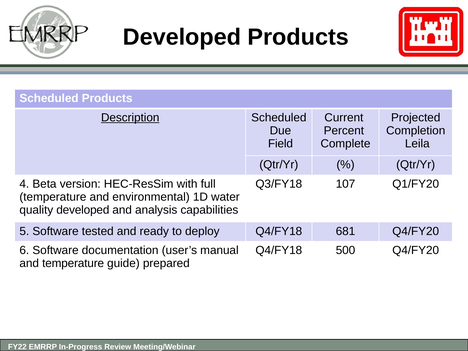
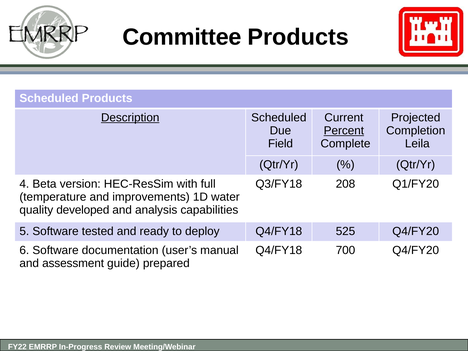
Developed: Developed -> Committee (182, 37)
Percent underline: none -> present (344, 131)
107: 107 -> 208 (346, 184)
environmental: environmental -> improvements (151, 197)
681: 681 -> 525 (346, 231)
500: 500 -> 700 (346, 250)
and temperature: temperature -> assessment (73, 263)
